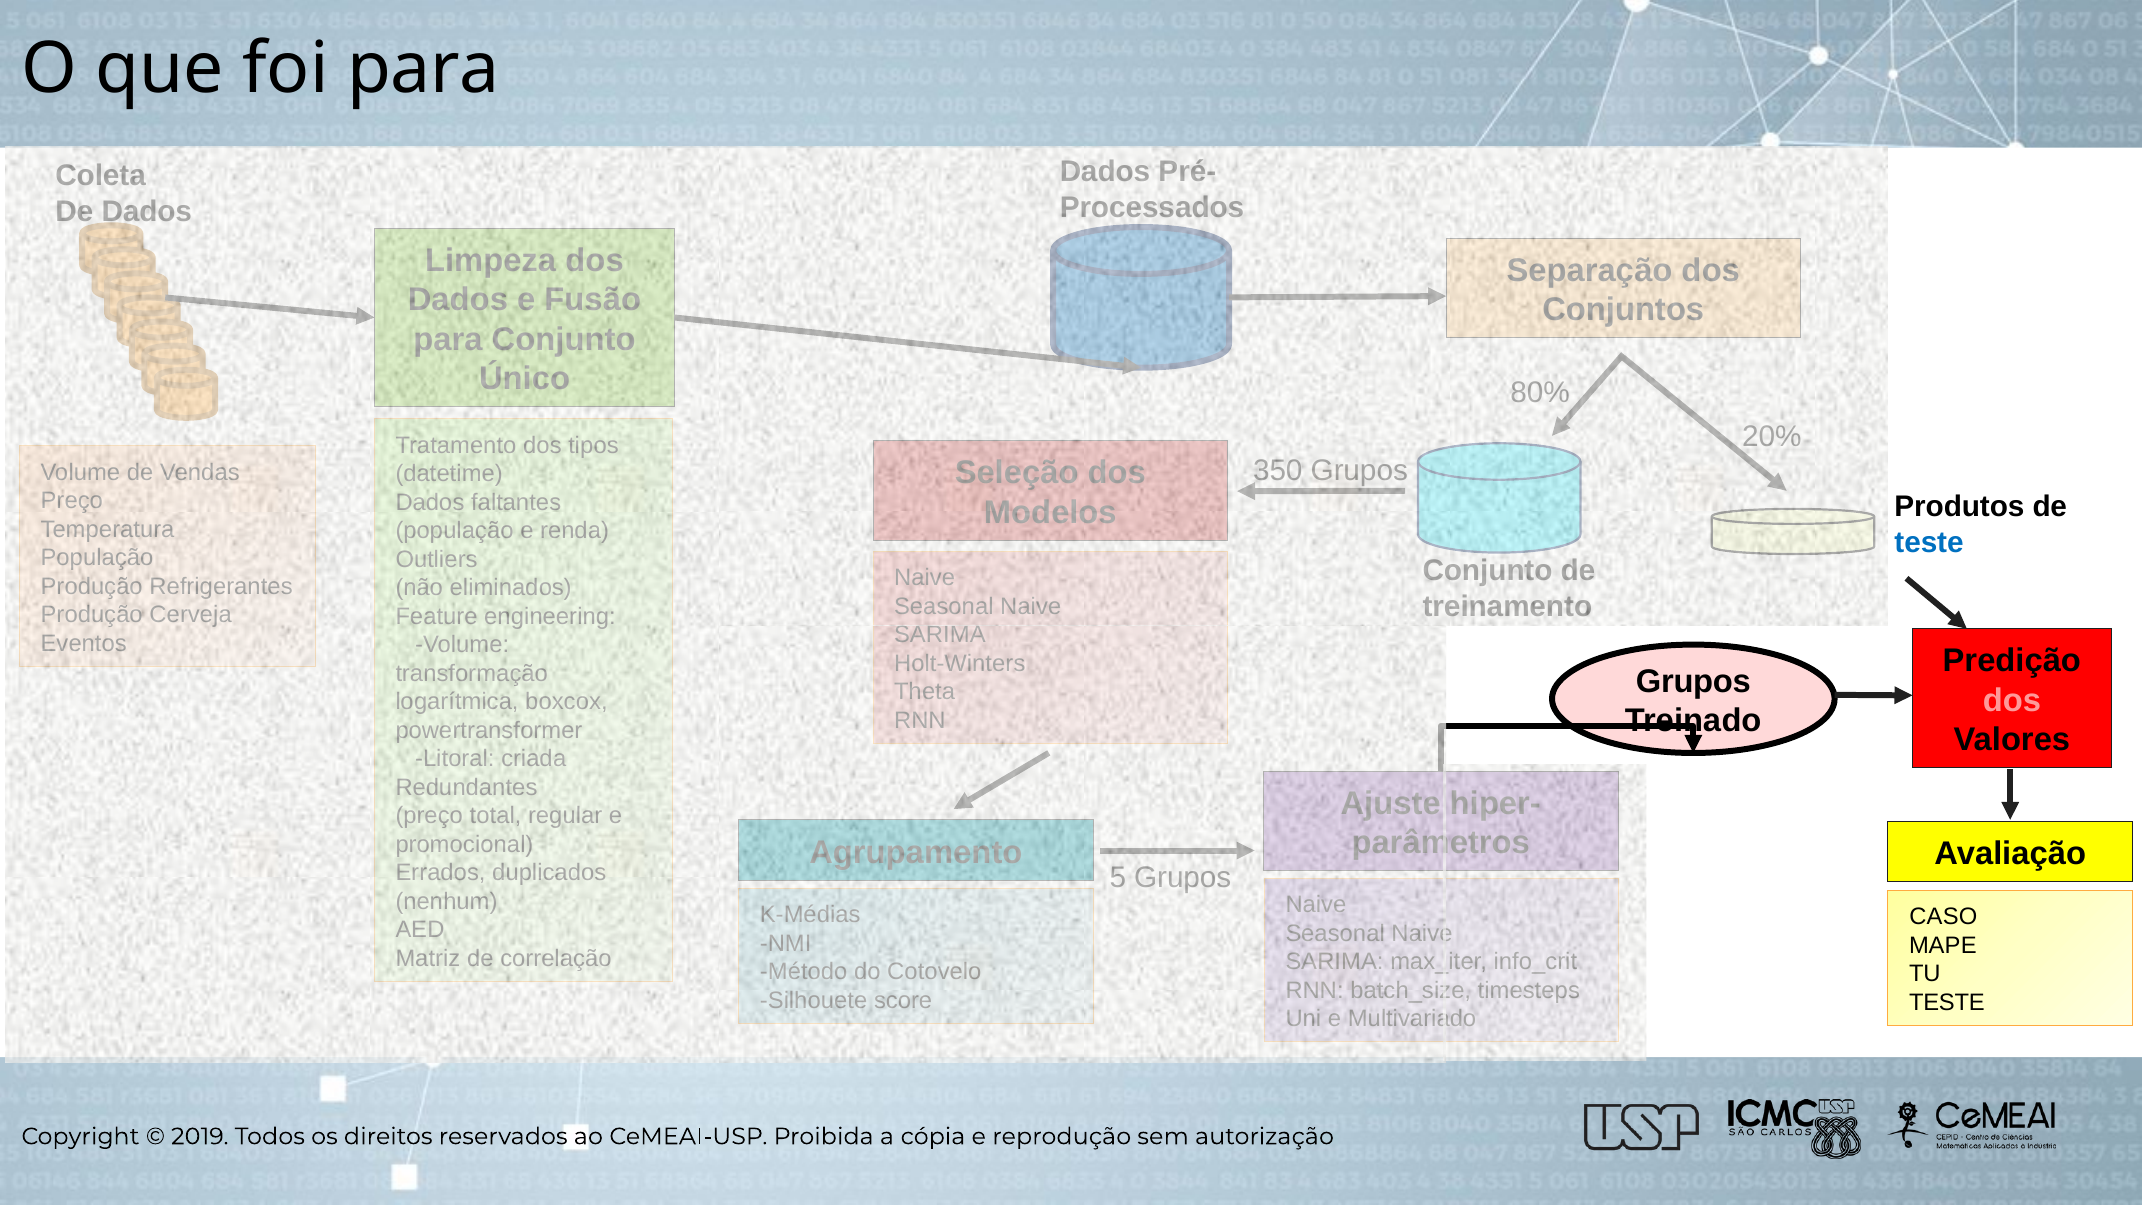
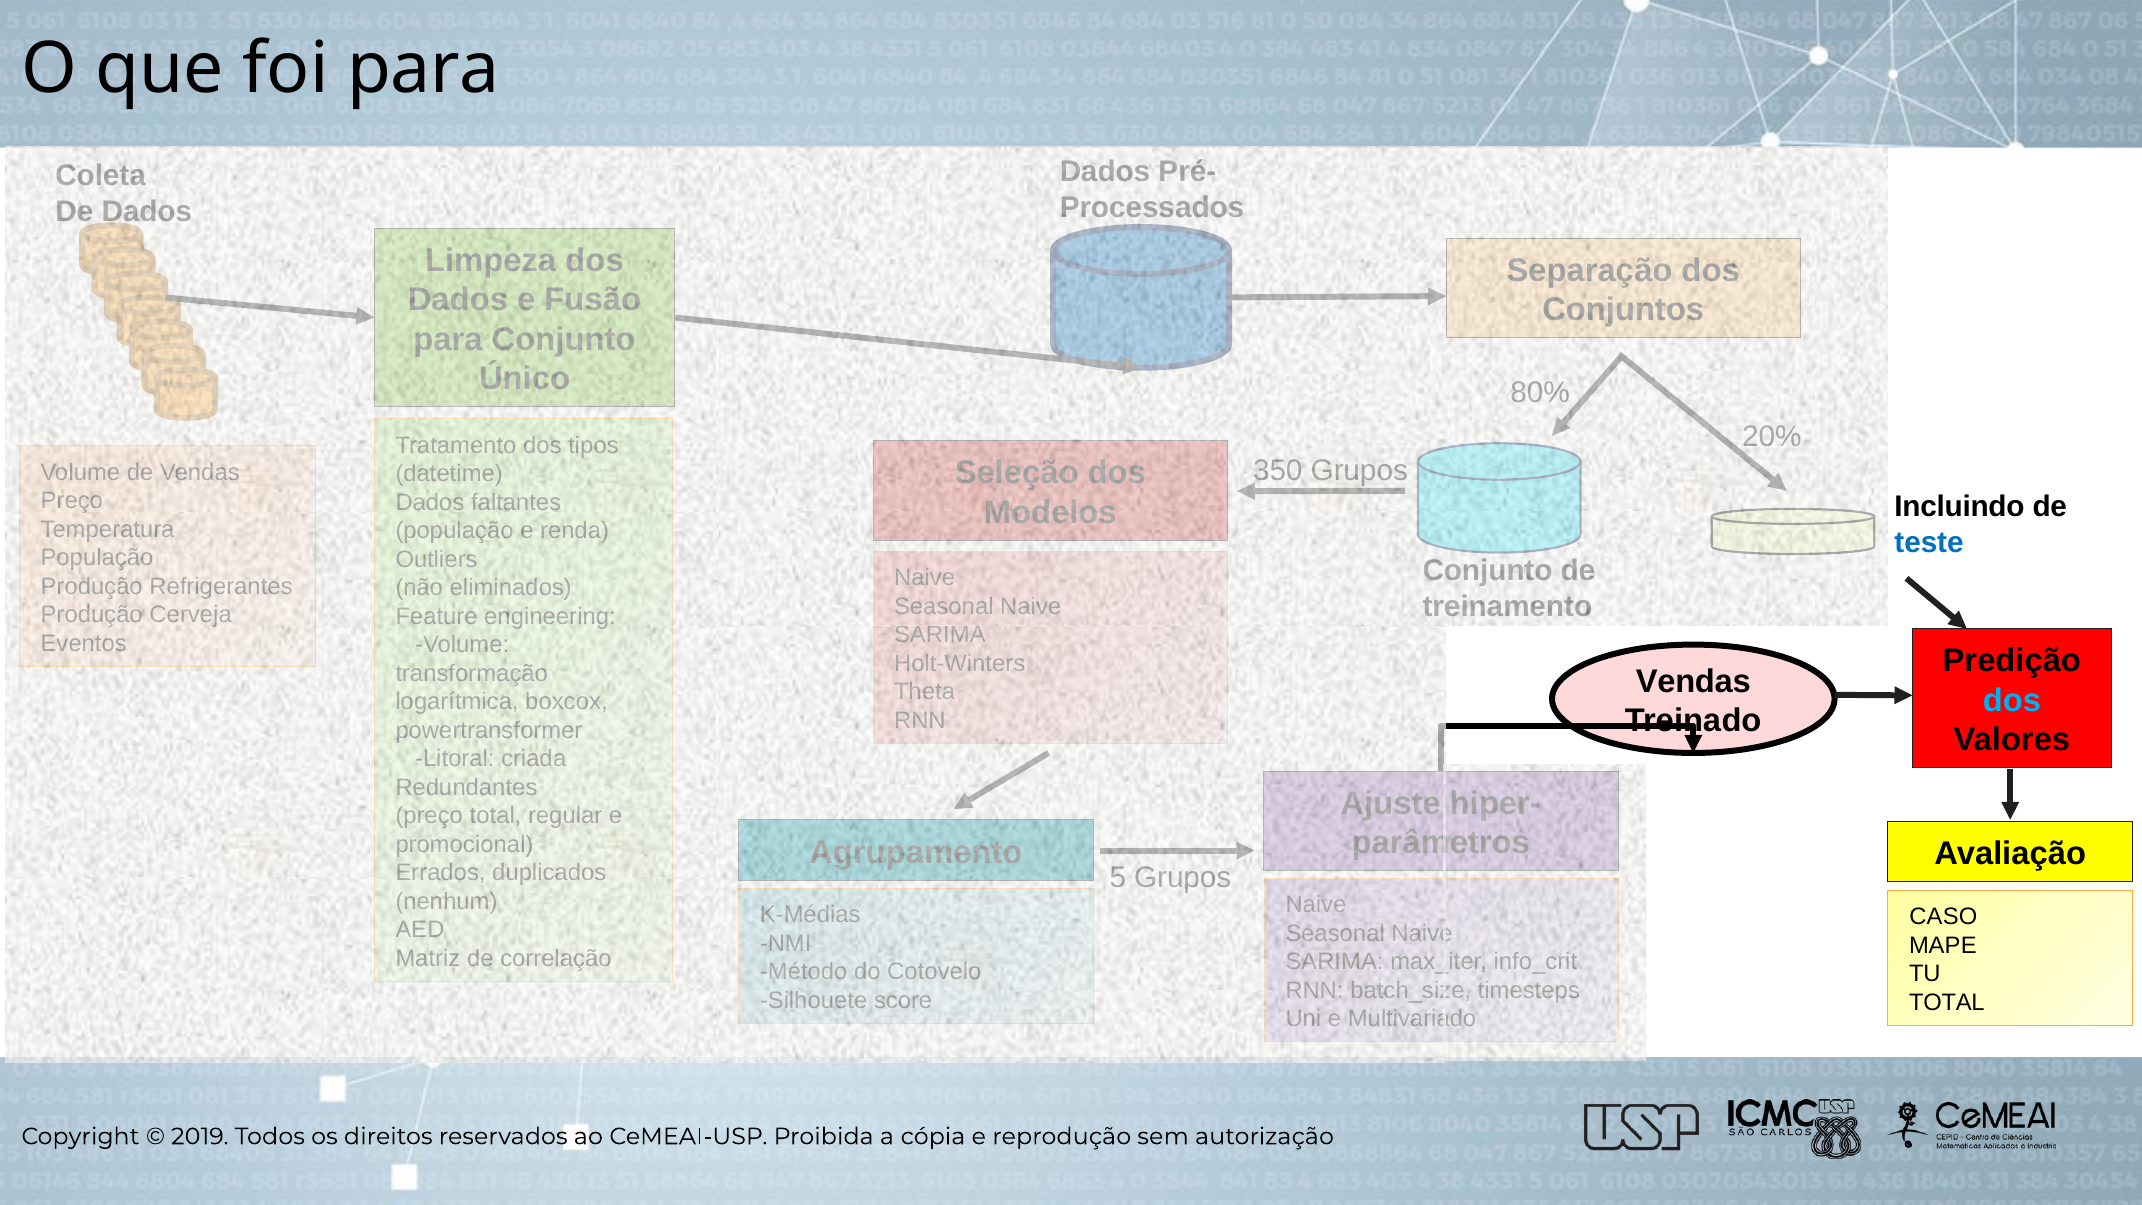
Produtos: Produtos -> Incluindo (1960, 507)
Grupos: Grupos -> Vendas (1693, 681)
dos colour: pink -> light blue (2012, 700)
TESTE: TESTE -> TOTAL (1947, 1002)
